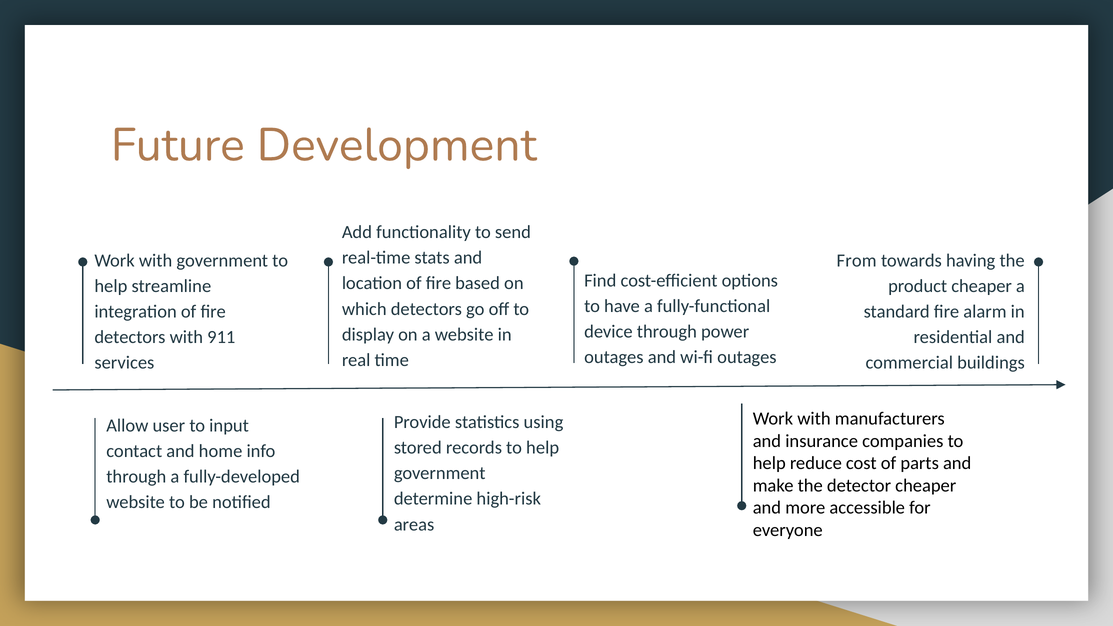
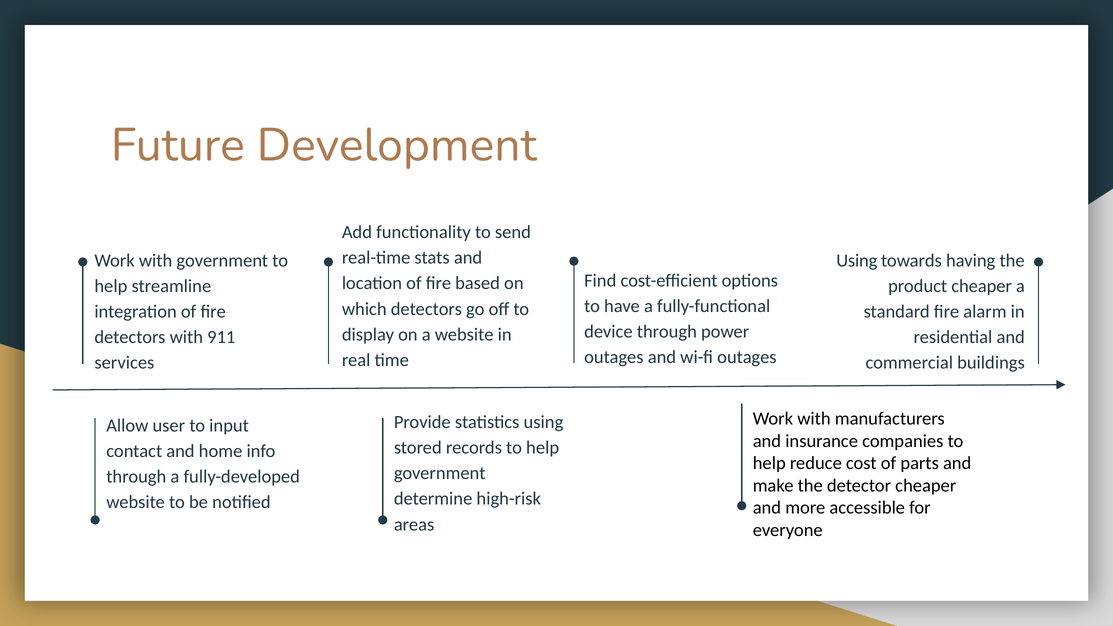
From: From -> Using (857, 260)
